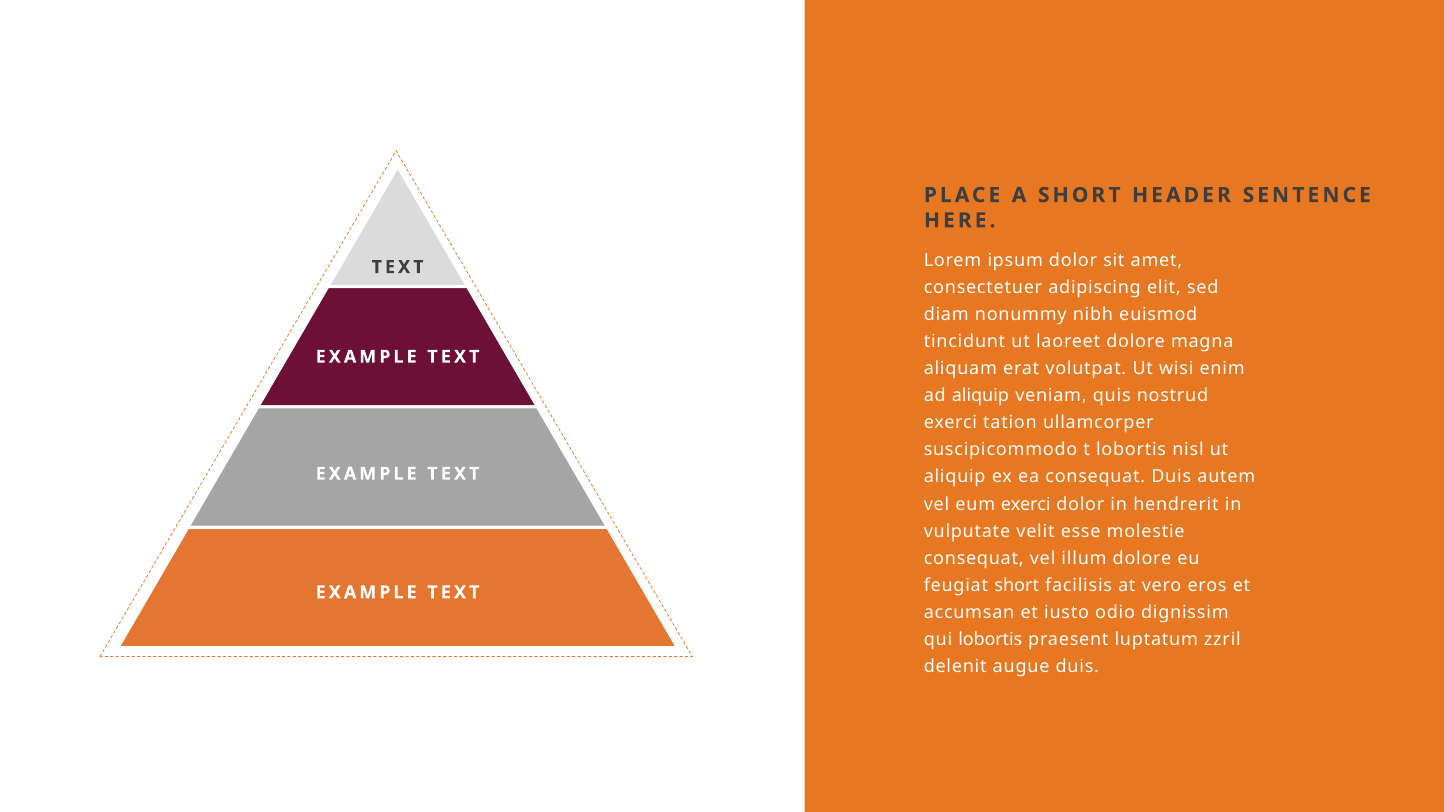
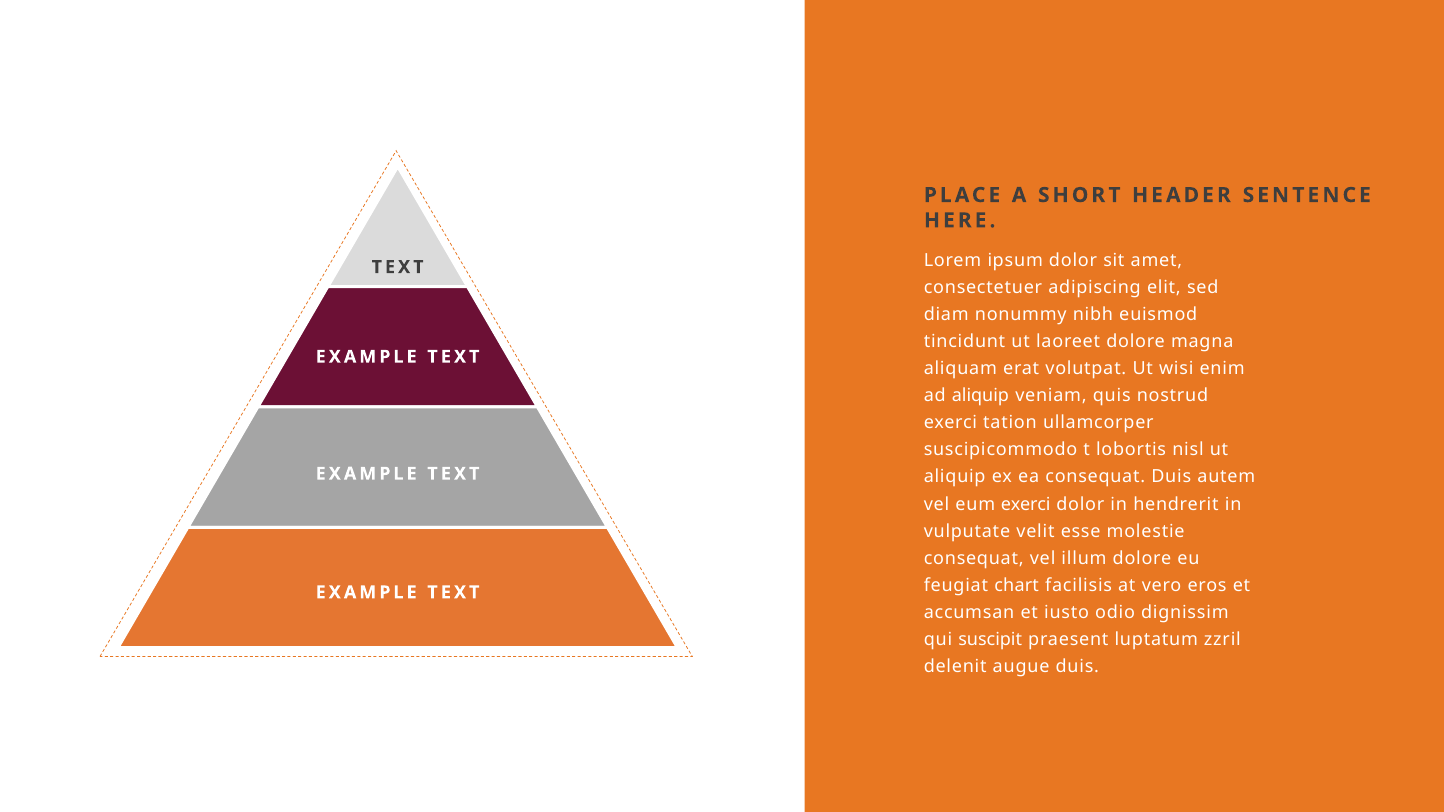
feugiat short: short -> chart (1017, 585)
qui lobortis: lobortis -> suscipit (990, 640)
